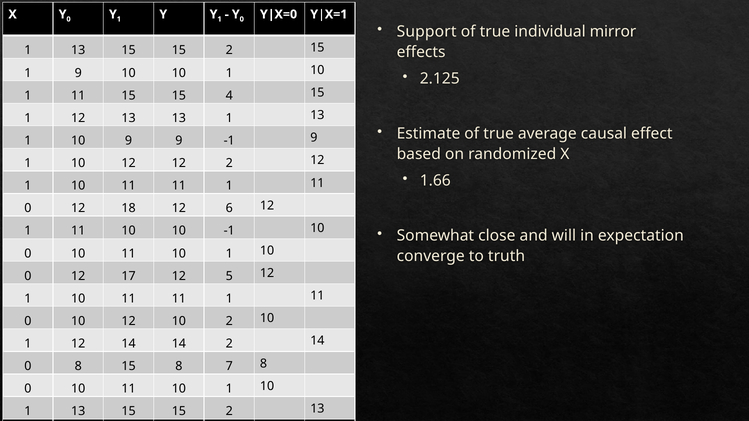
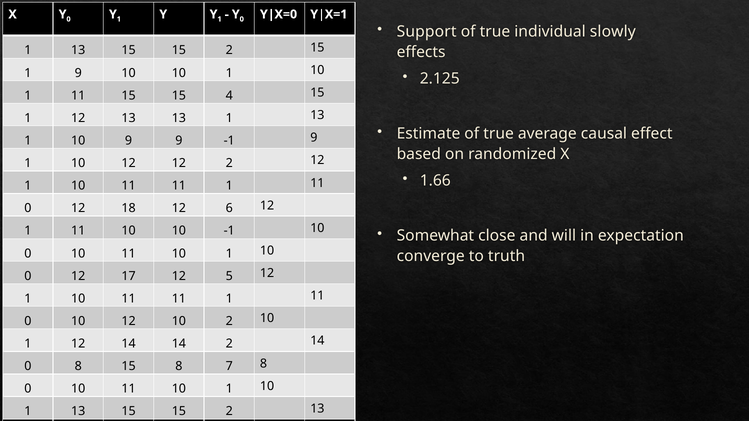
mirror: mirror -> slowly (613, 31)
